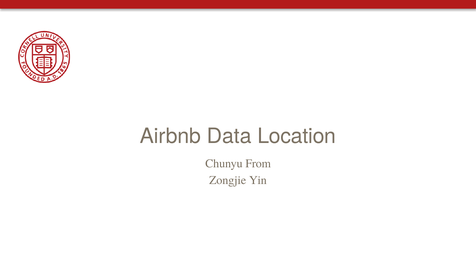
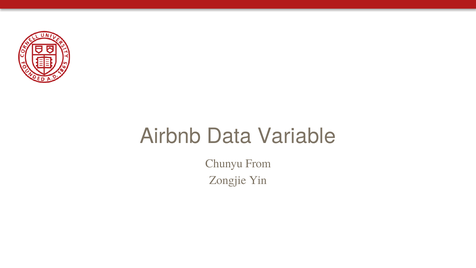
Location: Location -> Variable (297, 136)
